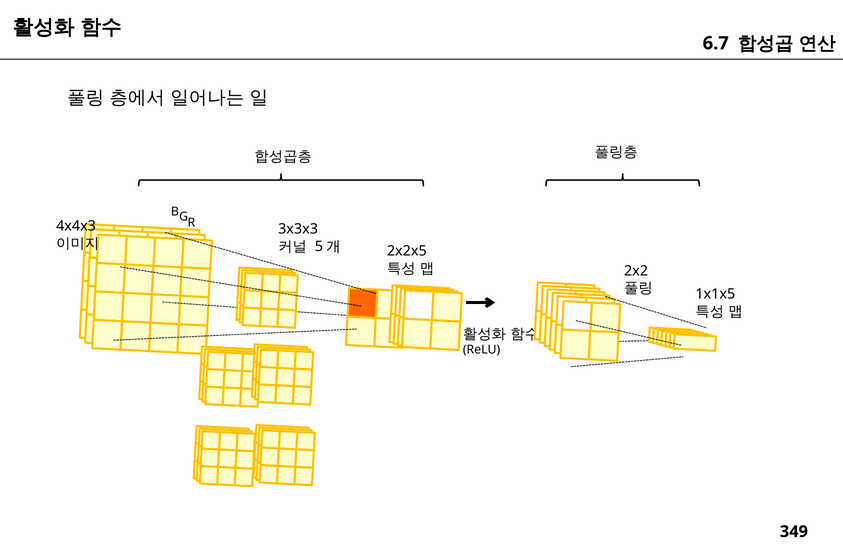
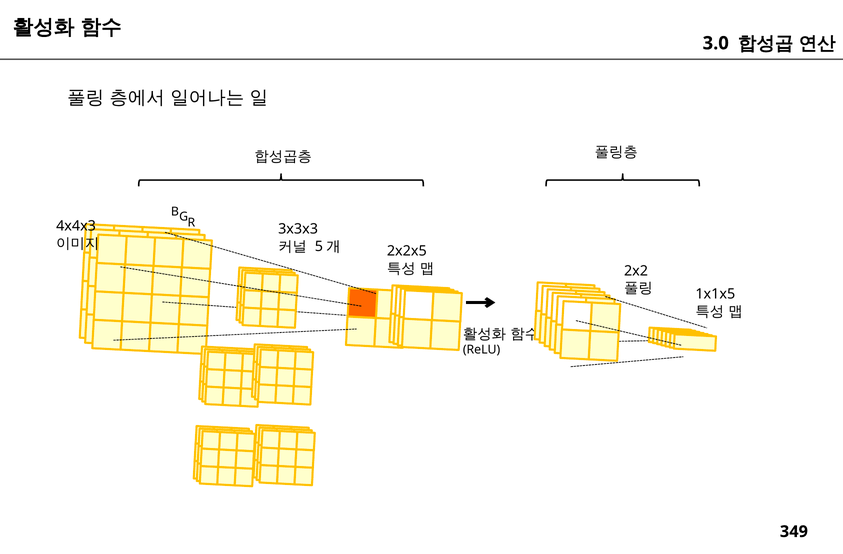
6.7: 6.7 -> 3.0 (716, 43)
